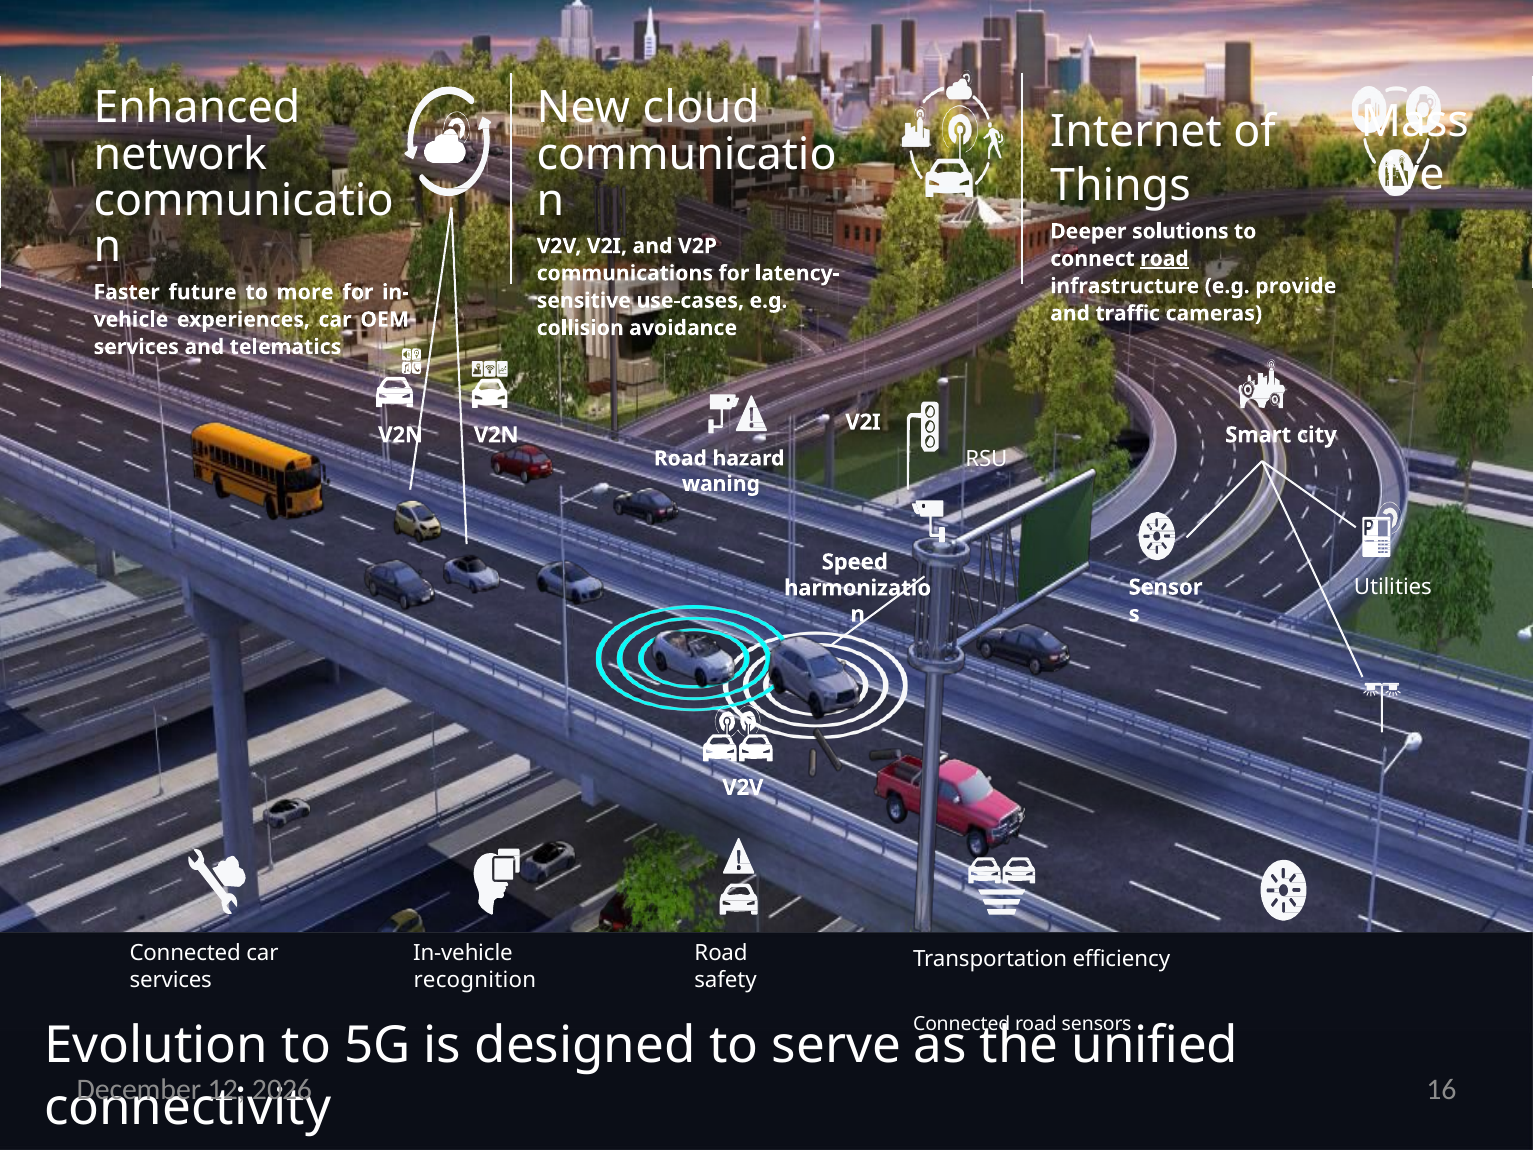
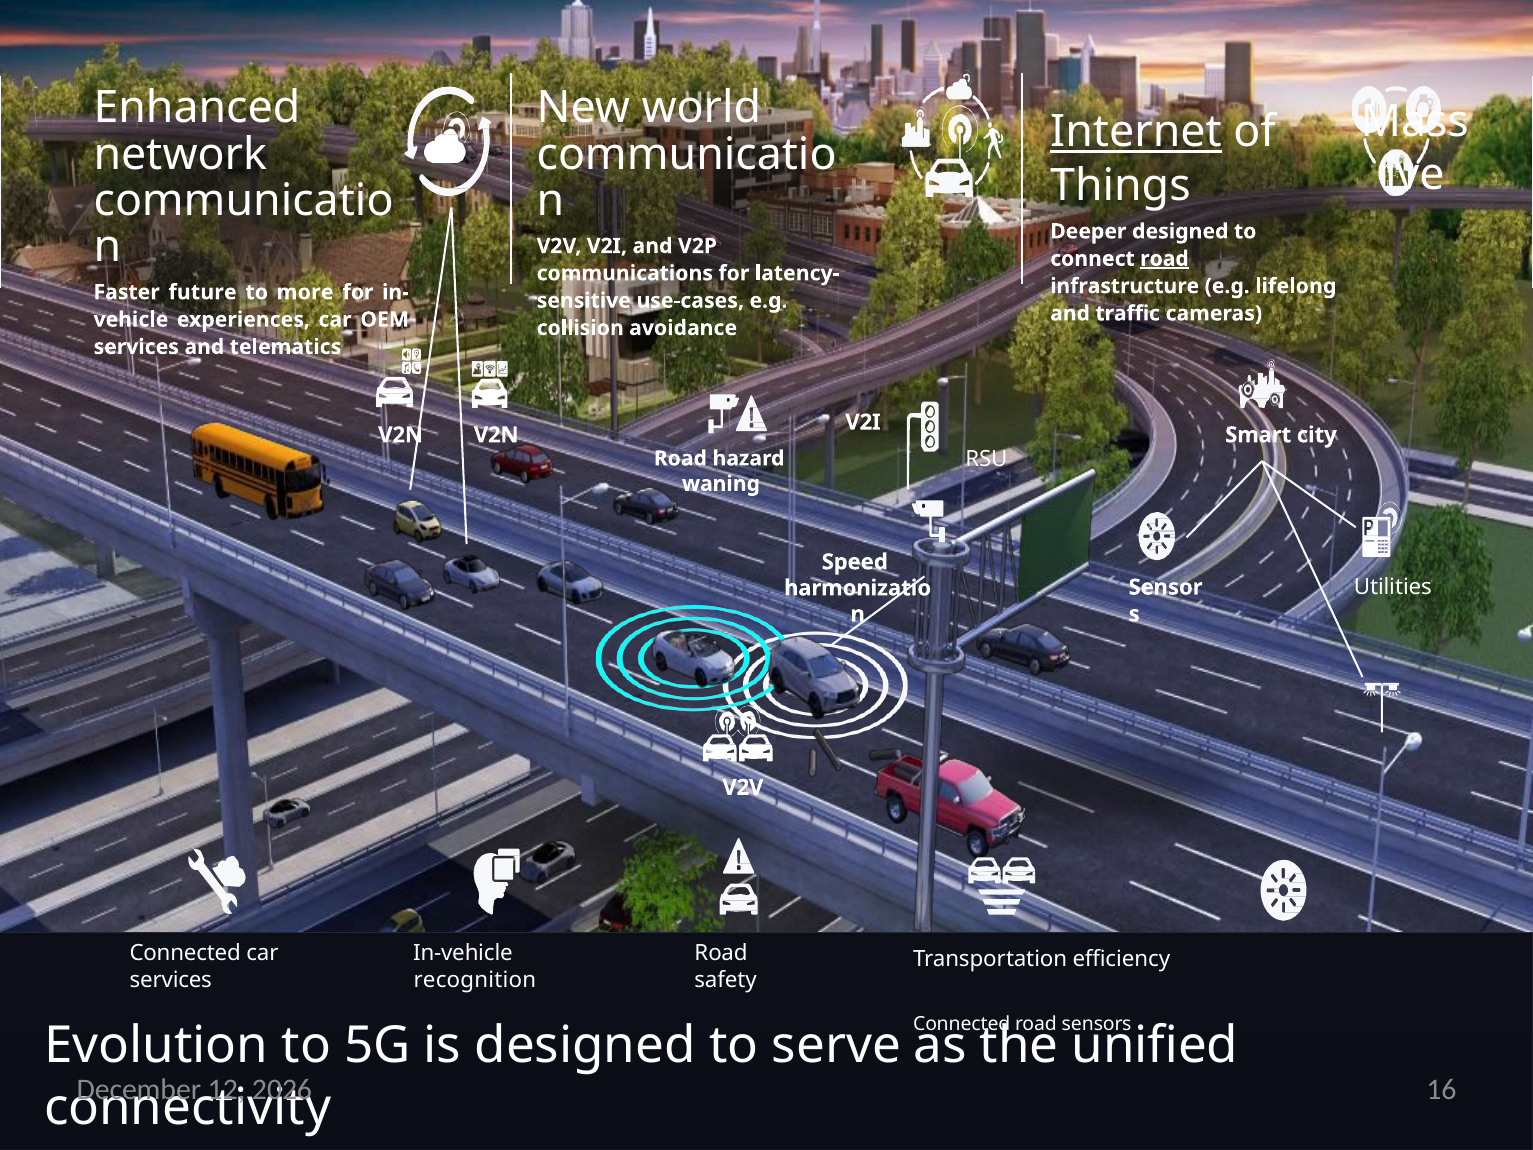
cloud: cloud -> world (701, 108)
Internet underline: none -> present (1136, 132)
Deeper solutions: solutions -> designed (1180, 231)
provide: provide -> lifelong (1296, 286)
